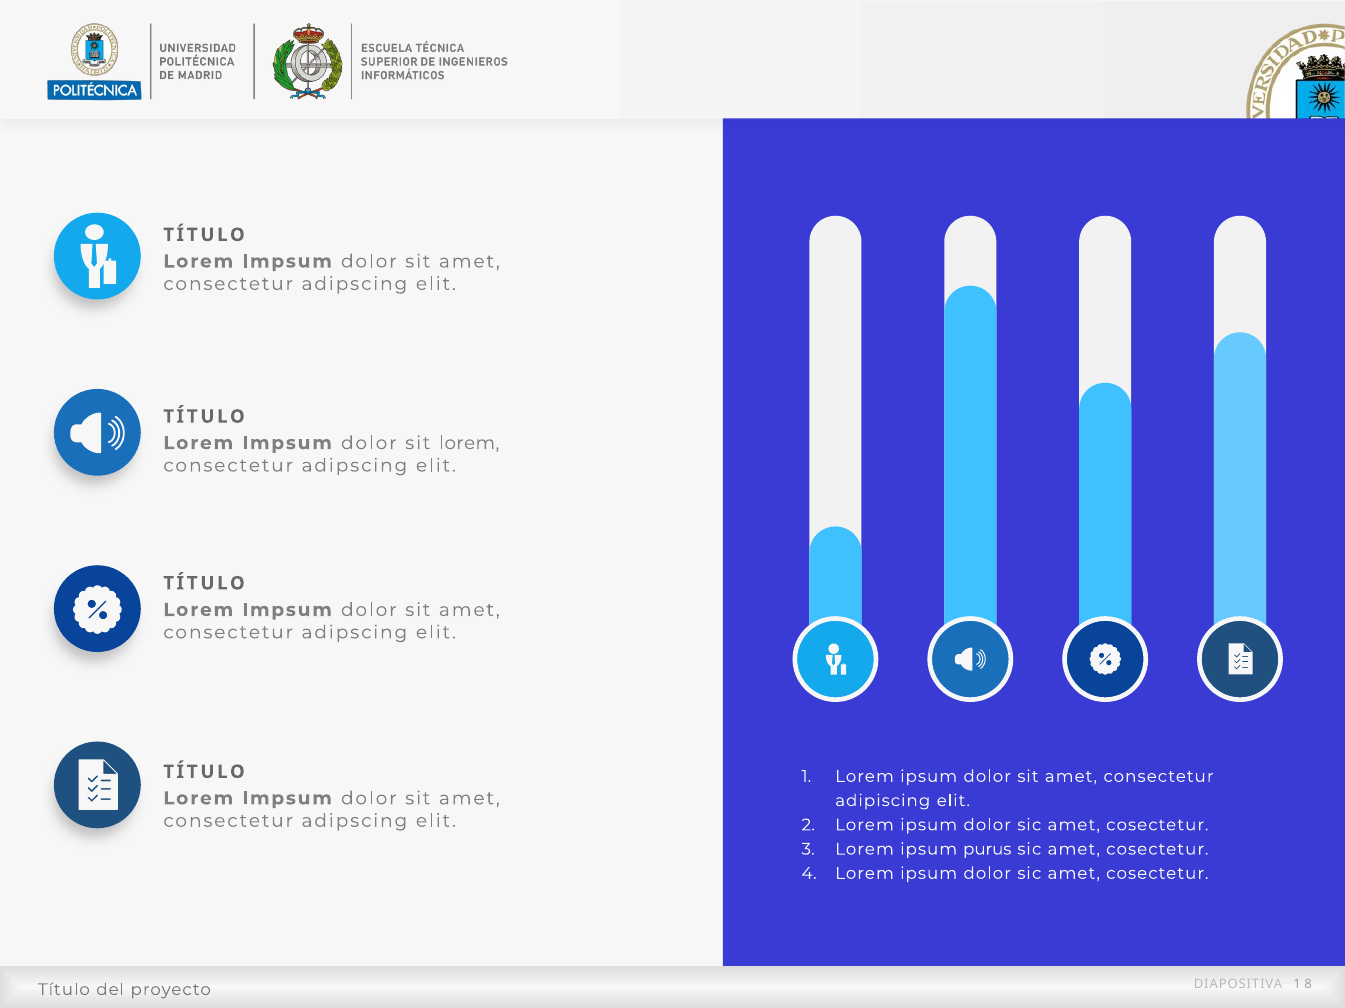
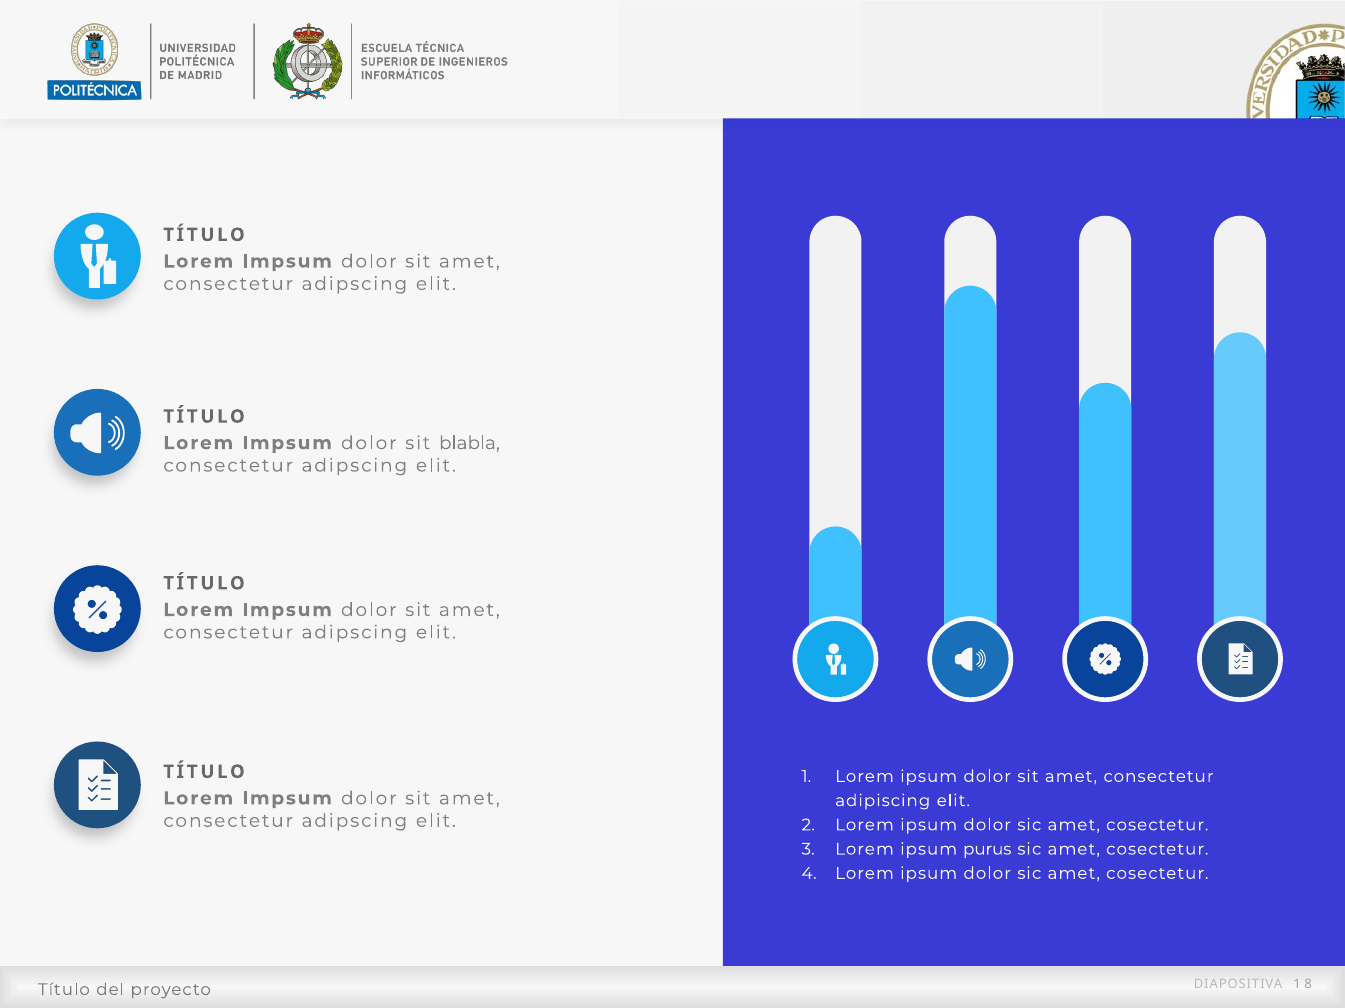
sit lorem: lorem -> blabla (469, 443)
